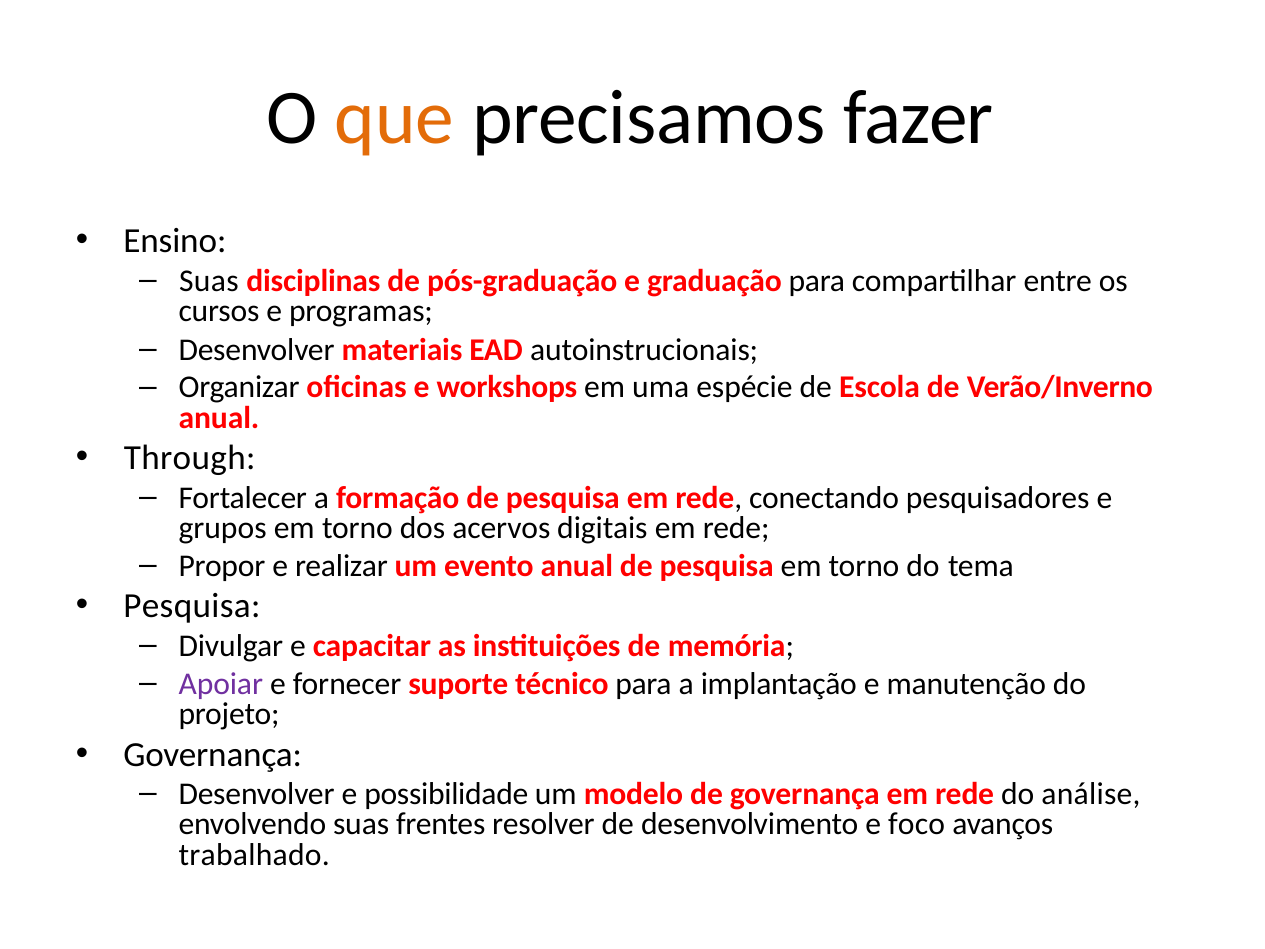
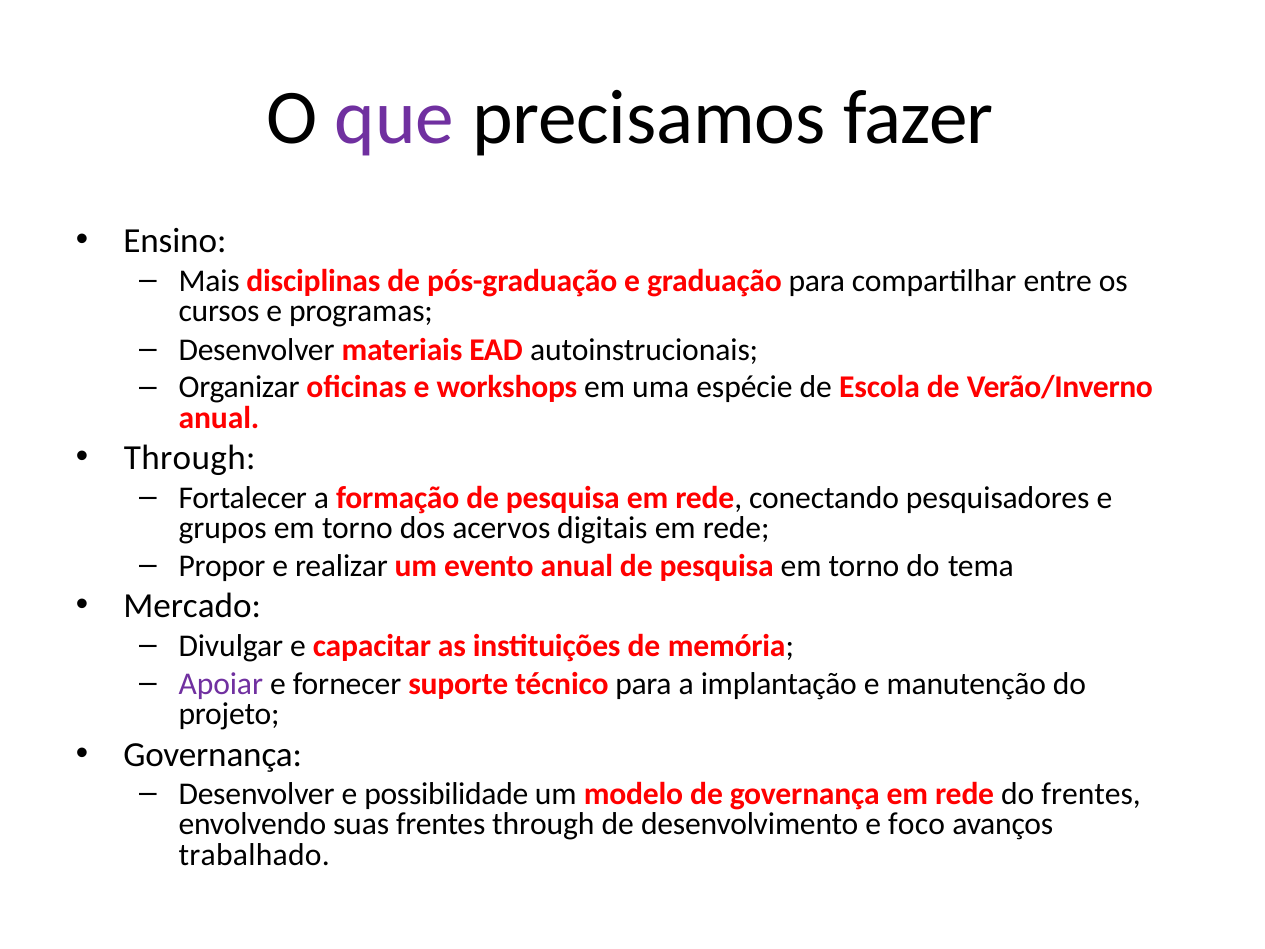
que colour: orange -> purple (394, 118)
Suas: Suas -> Mais (209, 281)
Pesquisa: Pesquisa -> Mercado (192, 606)
do análise: análise -> frentes (1091, 794)
frentes resolver: resolver -> through (543, 824)
